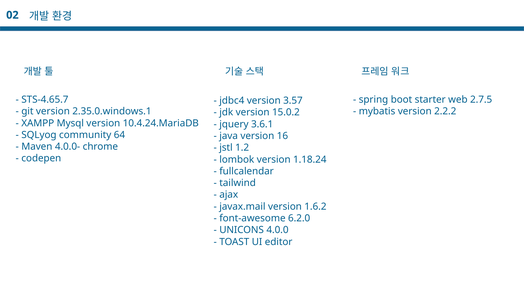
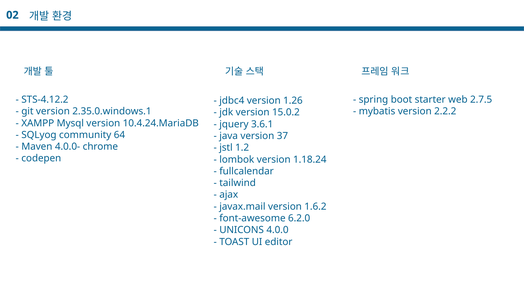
STS-4.65.7: STS-4.65.7 -> STS-4.12.2 (45, 100)
3.57: 3.57 -> 1.26 (293, 101)
16: 16 -> 37 (282, 136)
